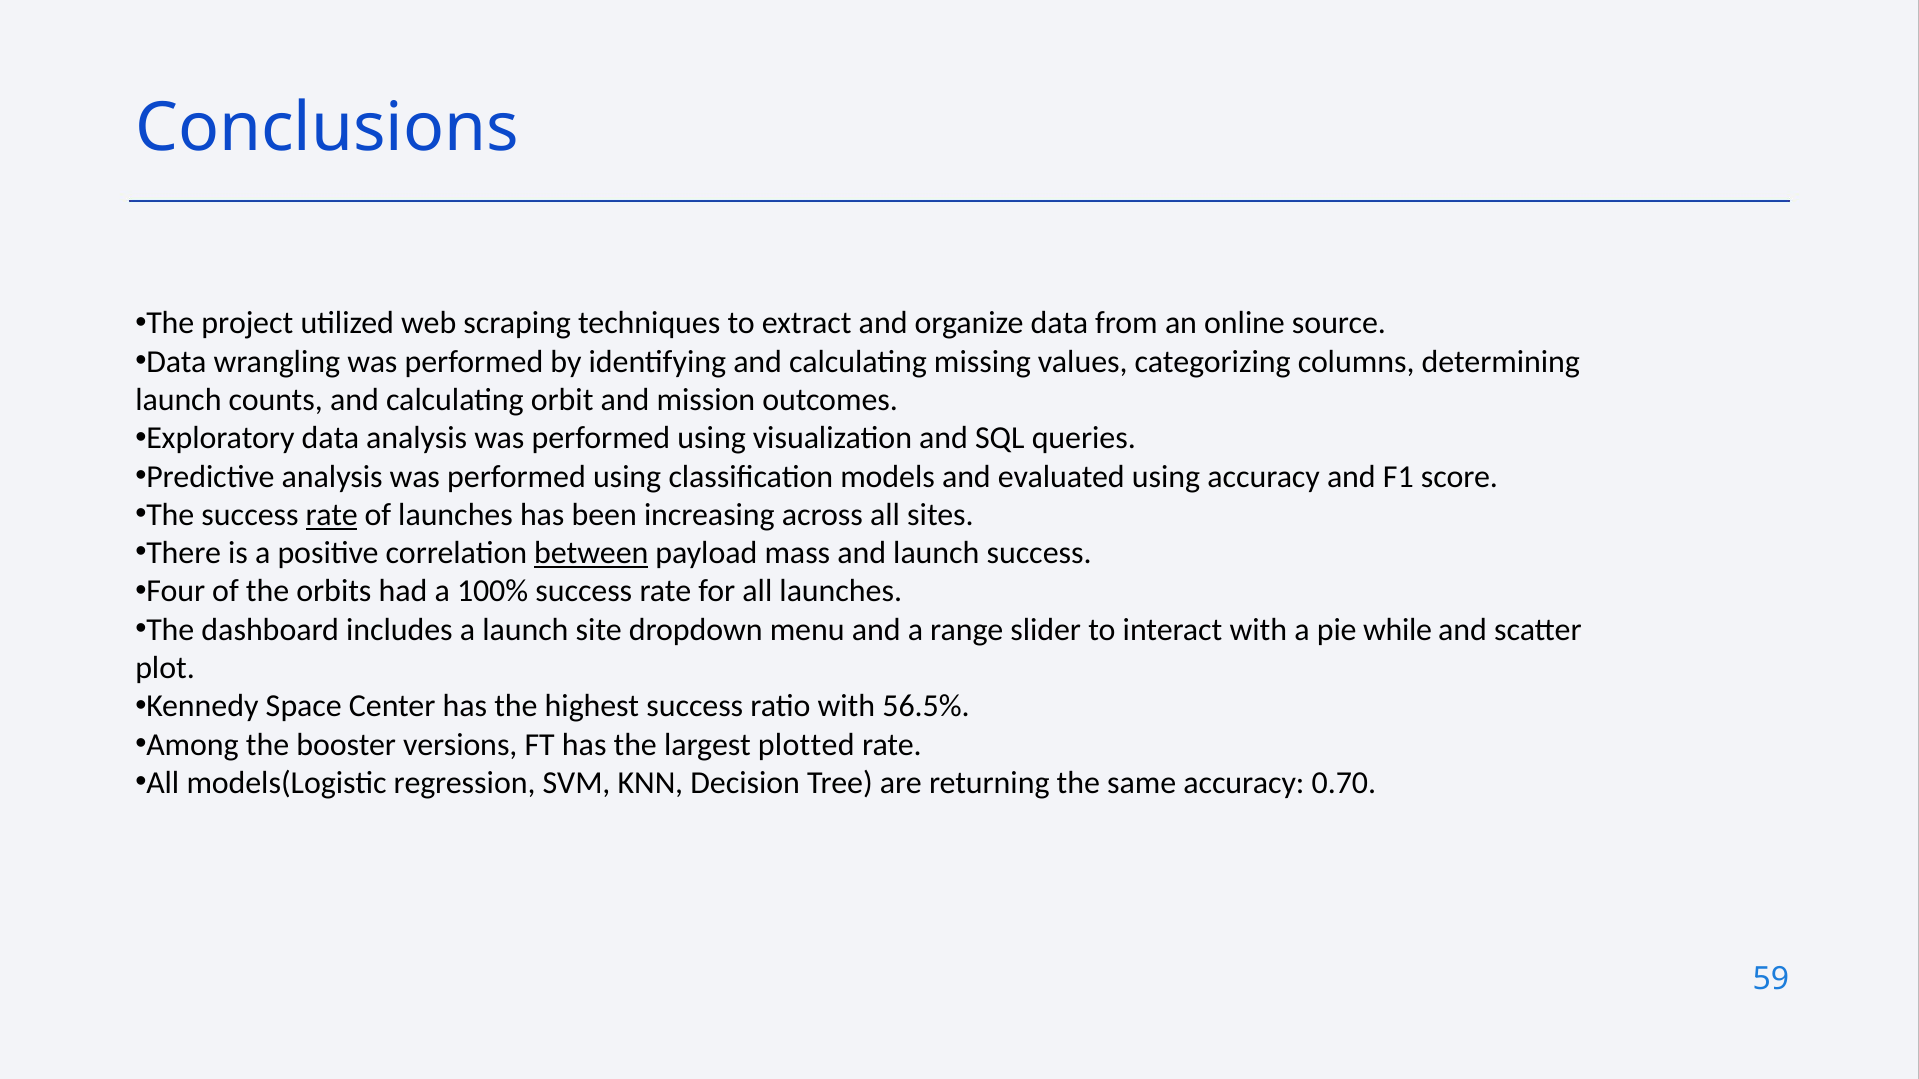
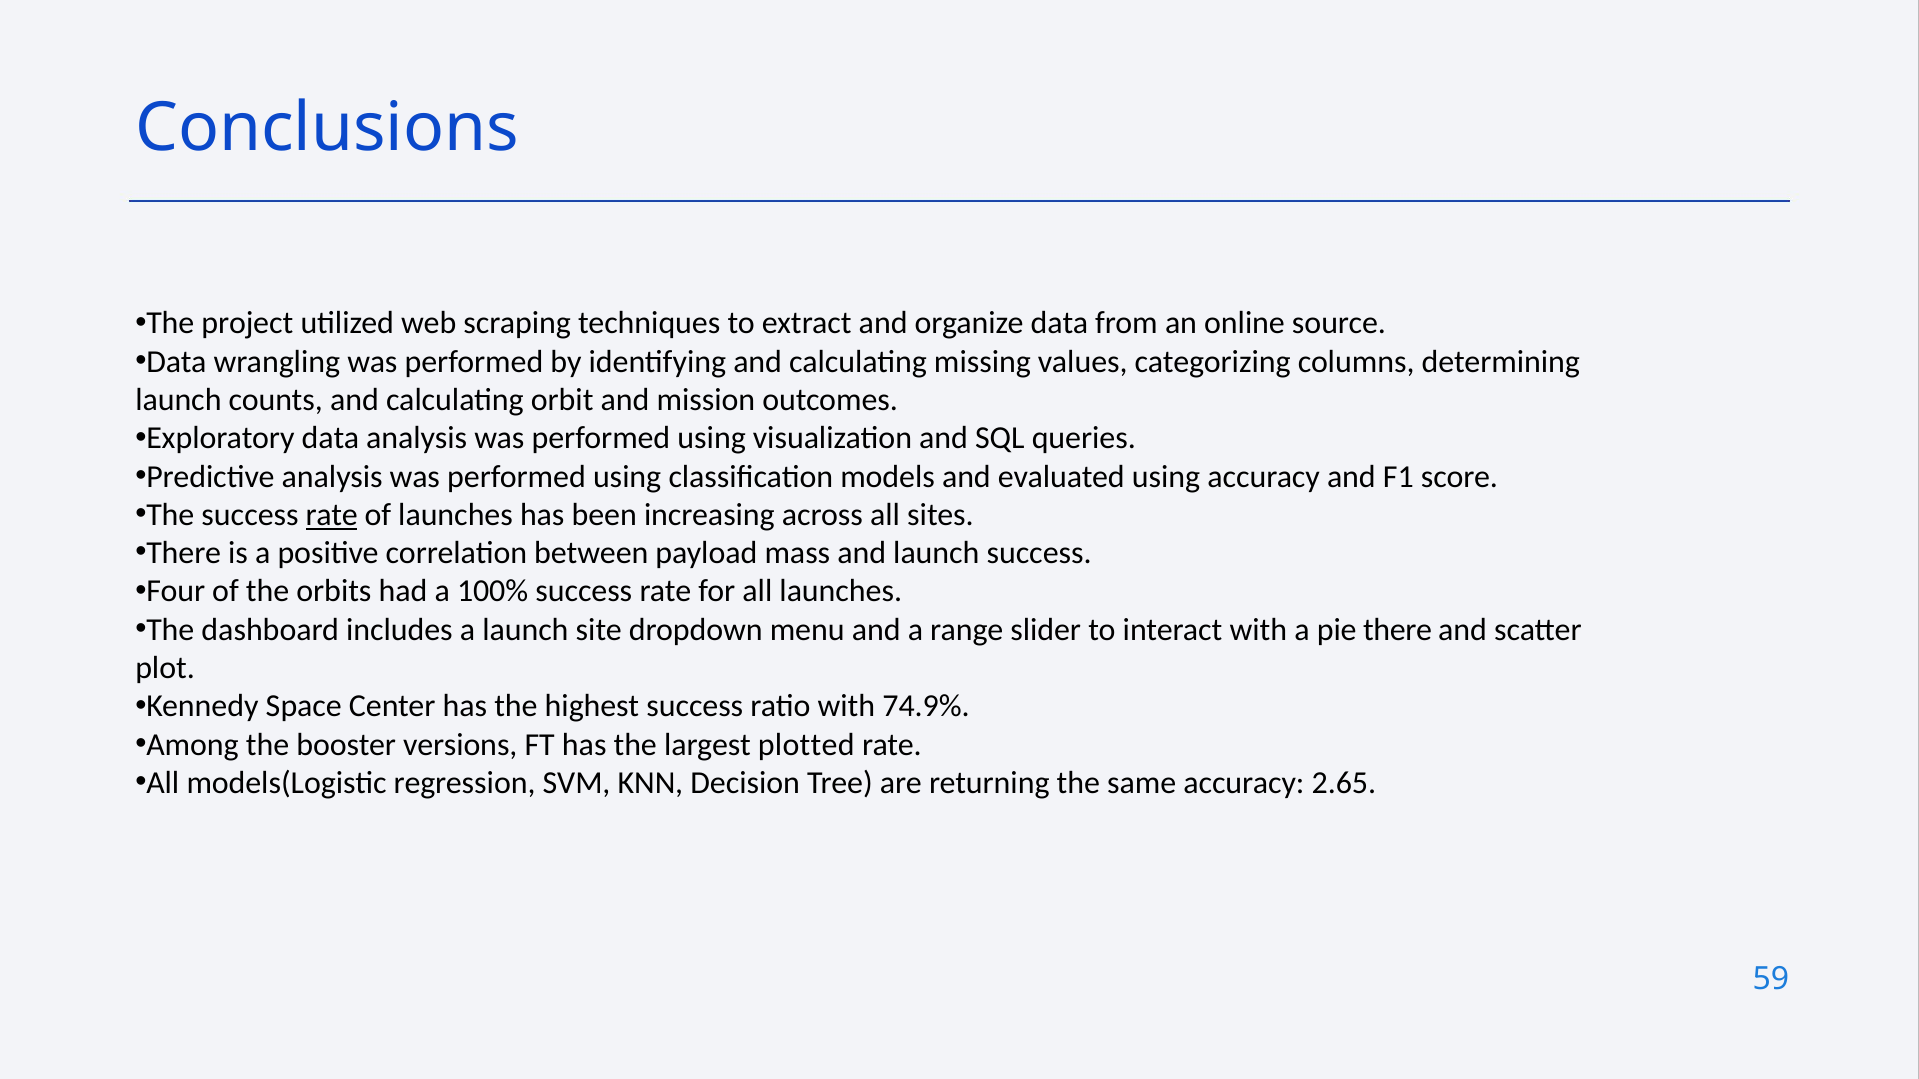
between underline: present -> none (591, 553)
pie while: while -> there (1398, 630)
56.5%: 56.5% -> 74.9% (926, 707)
0.70: 0.70 -> 2.65 (1344, 783)
